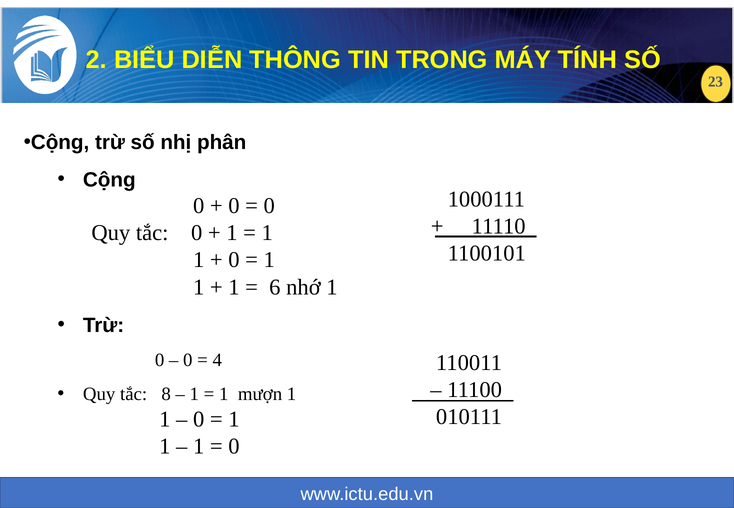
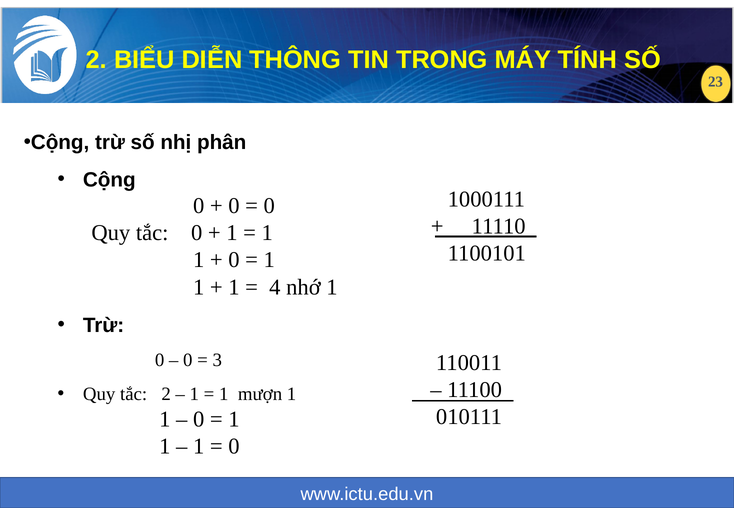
6: 6 -> 4 (275, 287)
4: 4 -> 3 (217, 360)
tắc 8: 8 -> 2 (166, 394)
